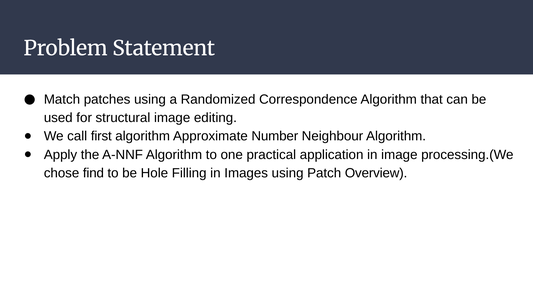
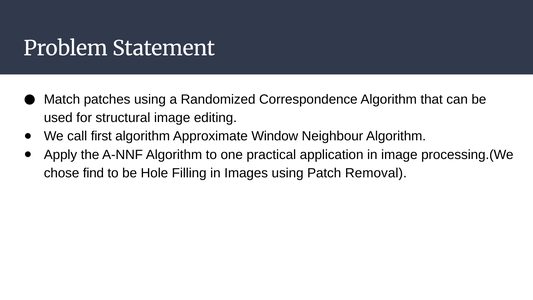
Number: Number -> Window (275, 136)
Overview: Overview -> Removal (376, 173)
